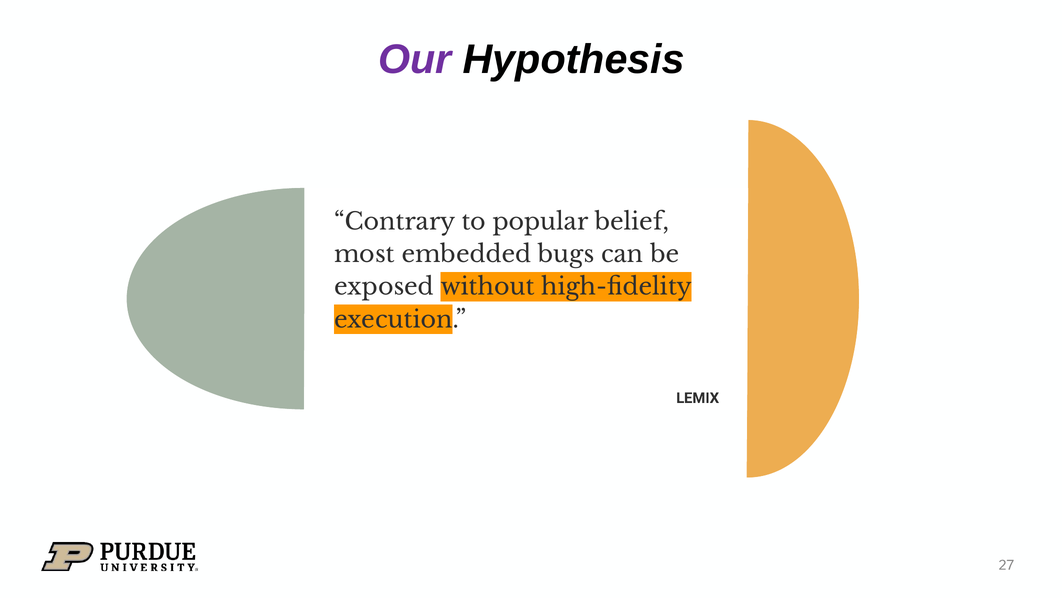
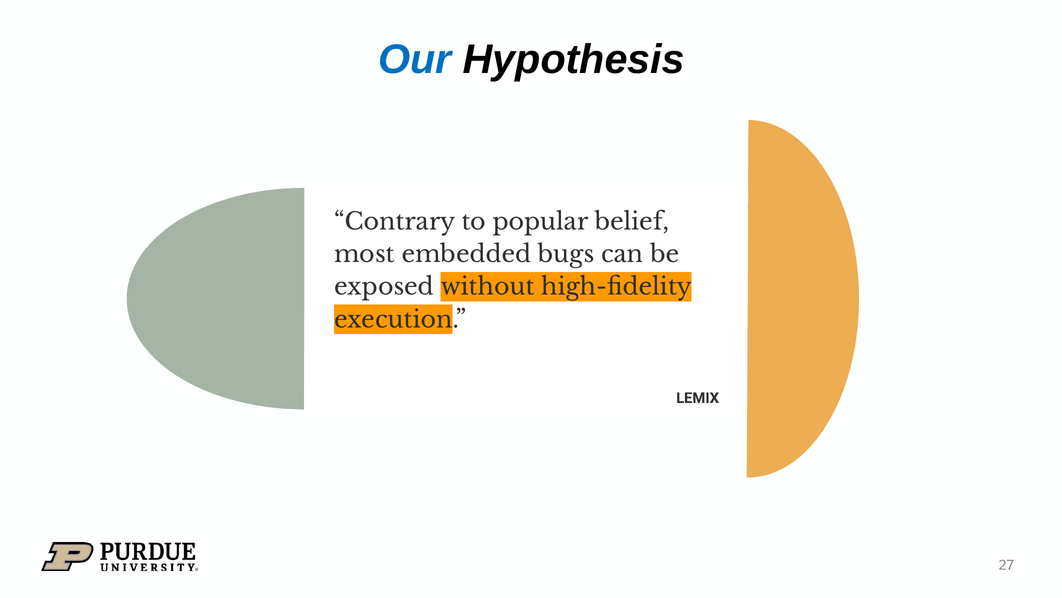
Our colour: purple -> blue (415, 60)
